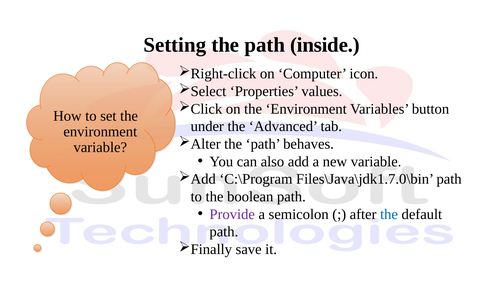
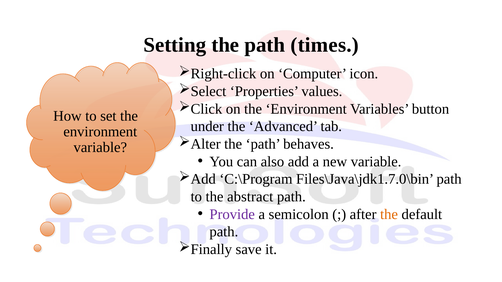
inside: inside -> times (325, 45)
boolean: boolean -> abstract (250, 197)
the colour: blue -> orange (389, 215)
